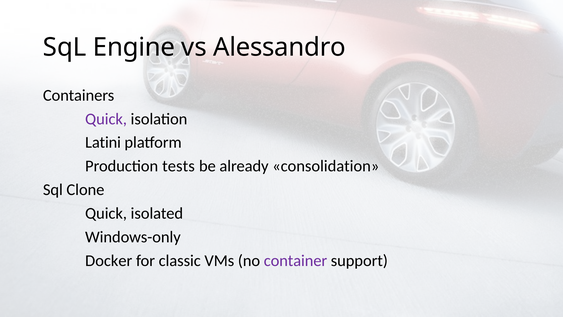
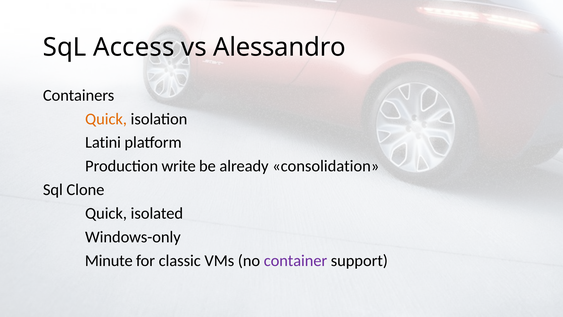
Engine: Engine -> Access (134, 47)
Quick colour: purple -> orange (106, 119)
tests: tests -> write (179, 166)
Docker: Docker -> Minute (109, 260)
